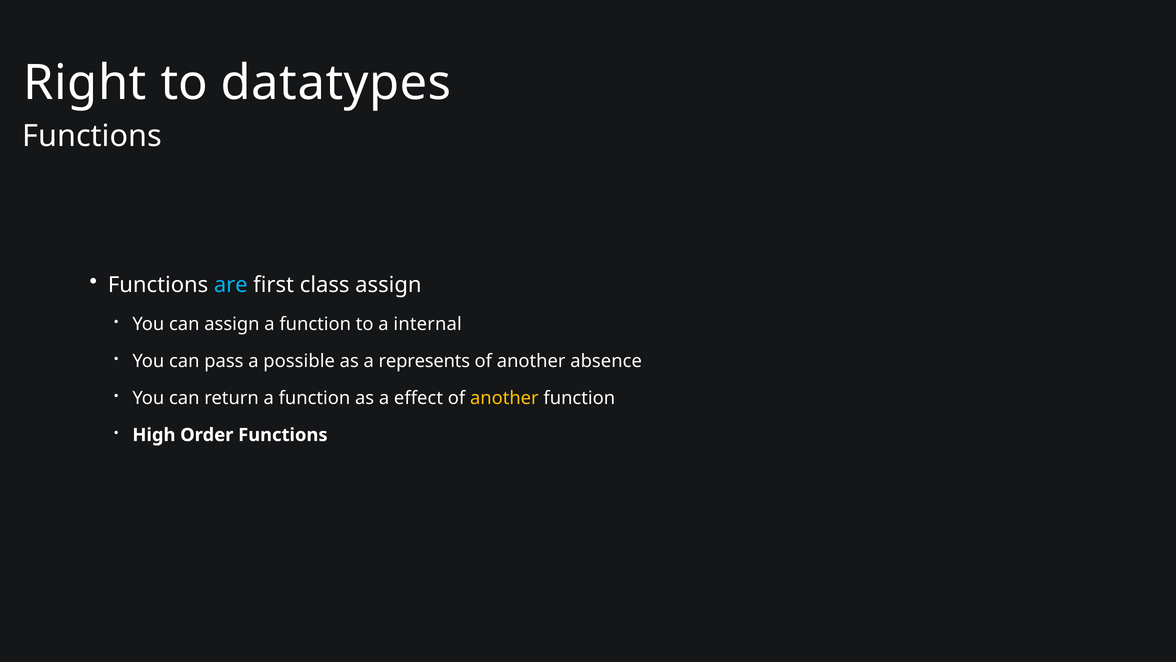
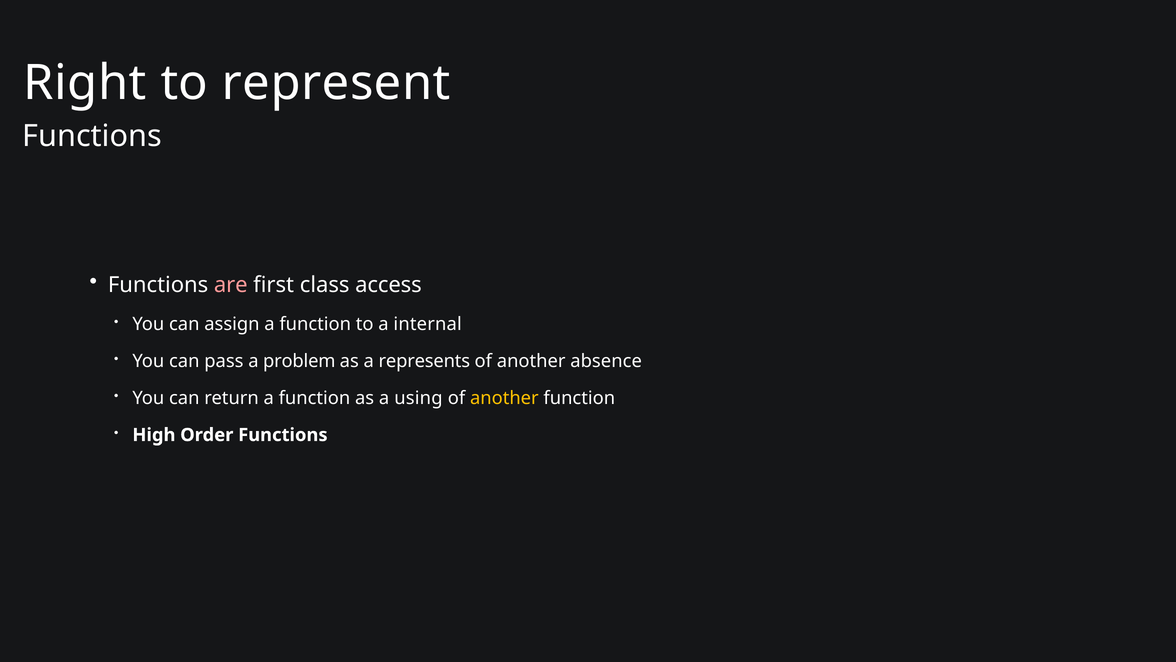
datatypes: datatypes -> represent (336, 83)
are colour: light blue -> pink (231, 285)
class assign: assign -> access (388, 285)
possible: possible -> problem (299, 361)
effect: effect -> using (418, 398)
